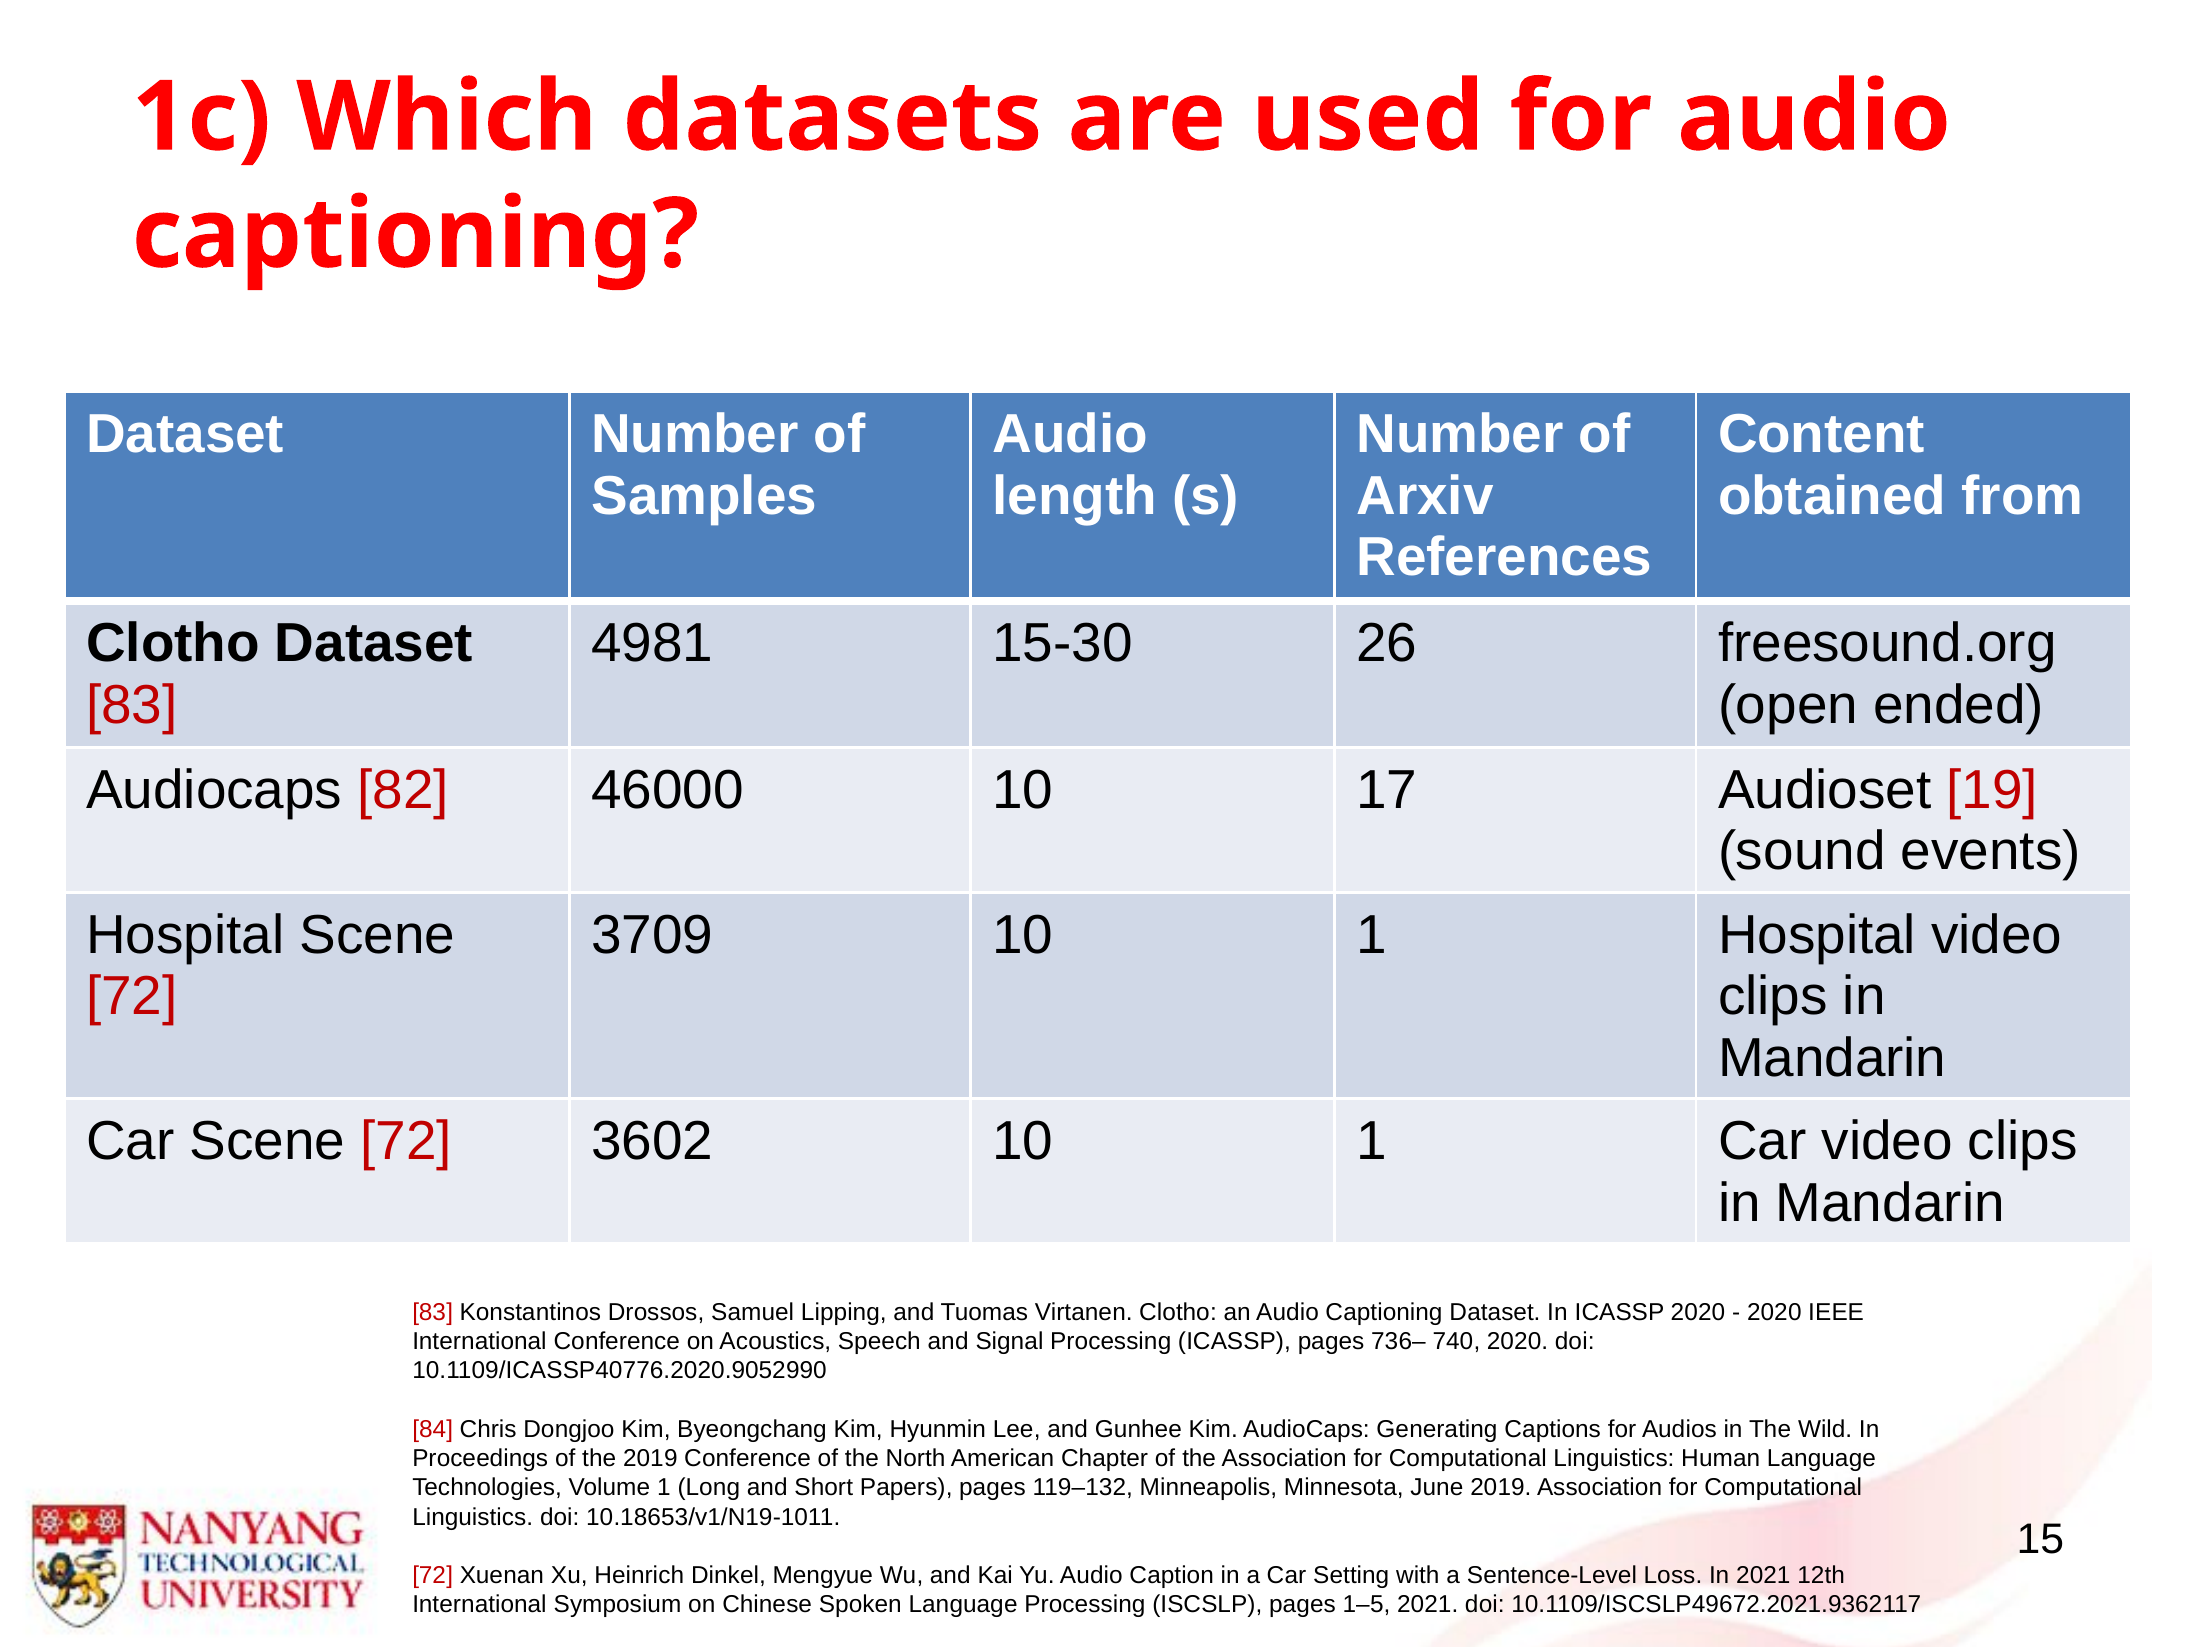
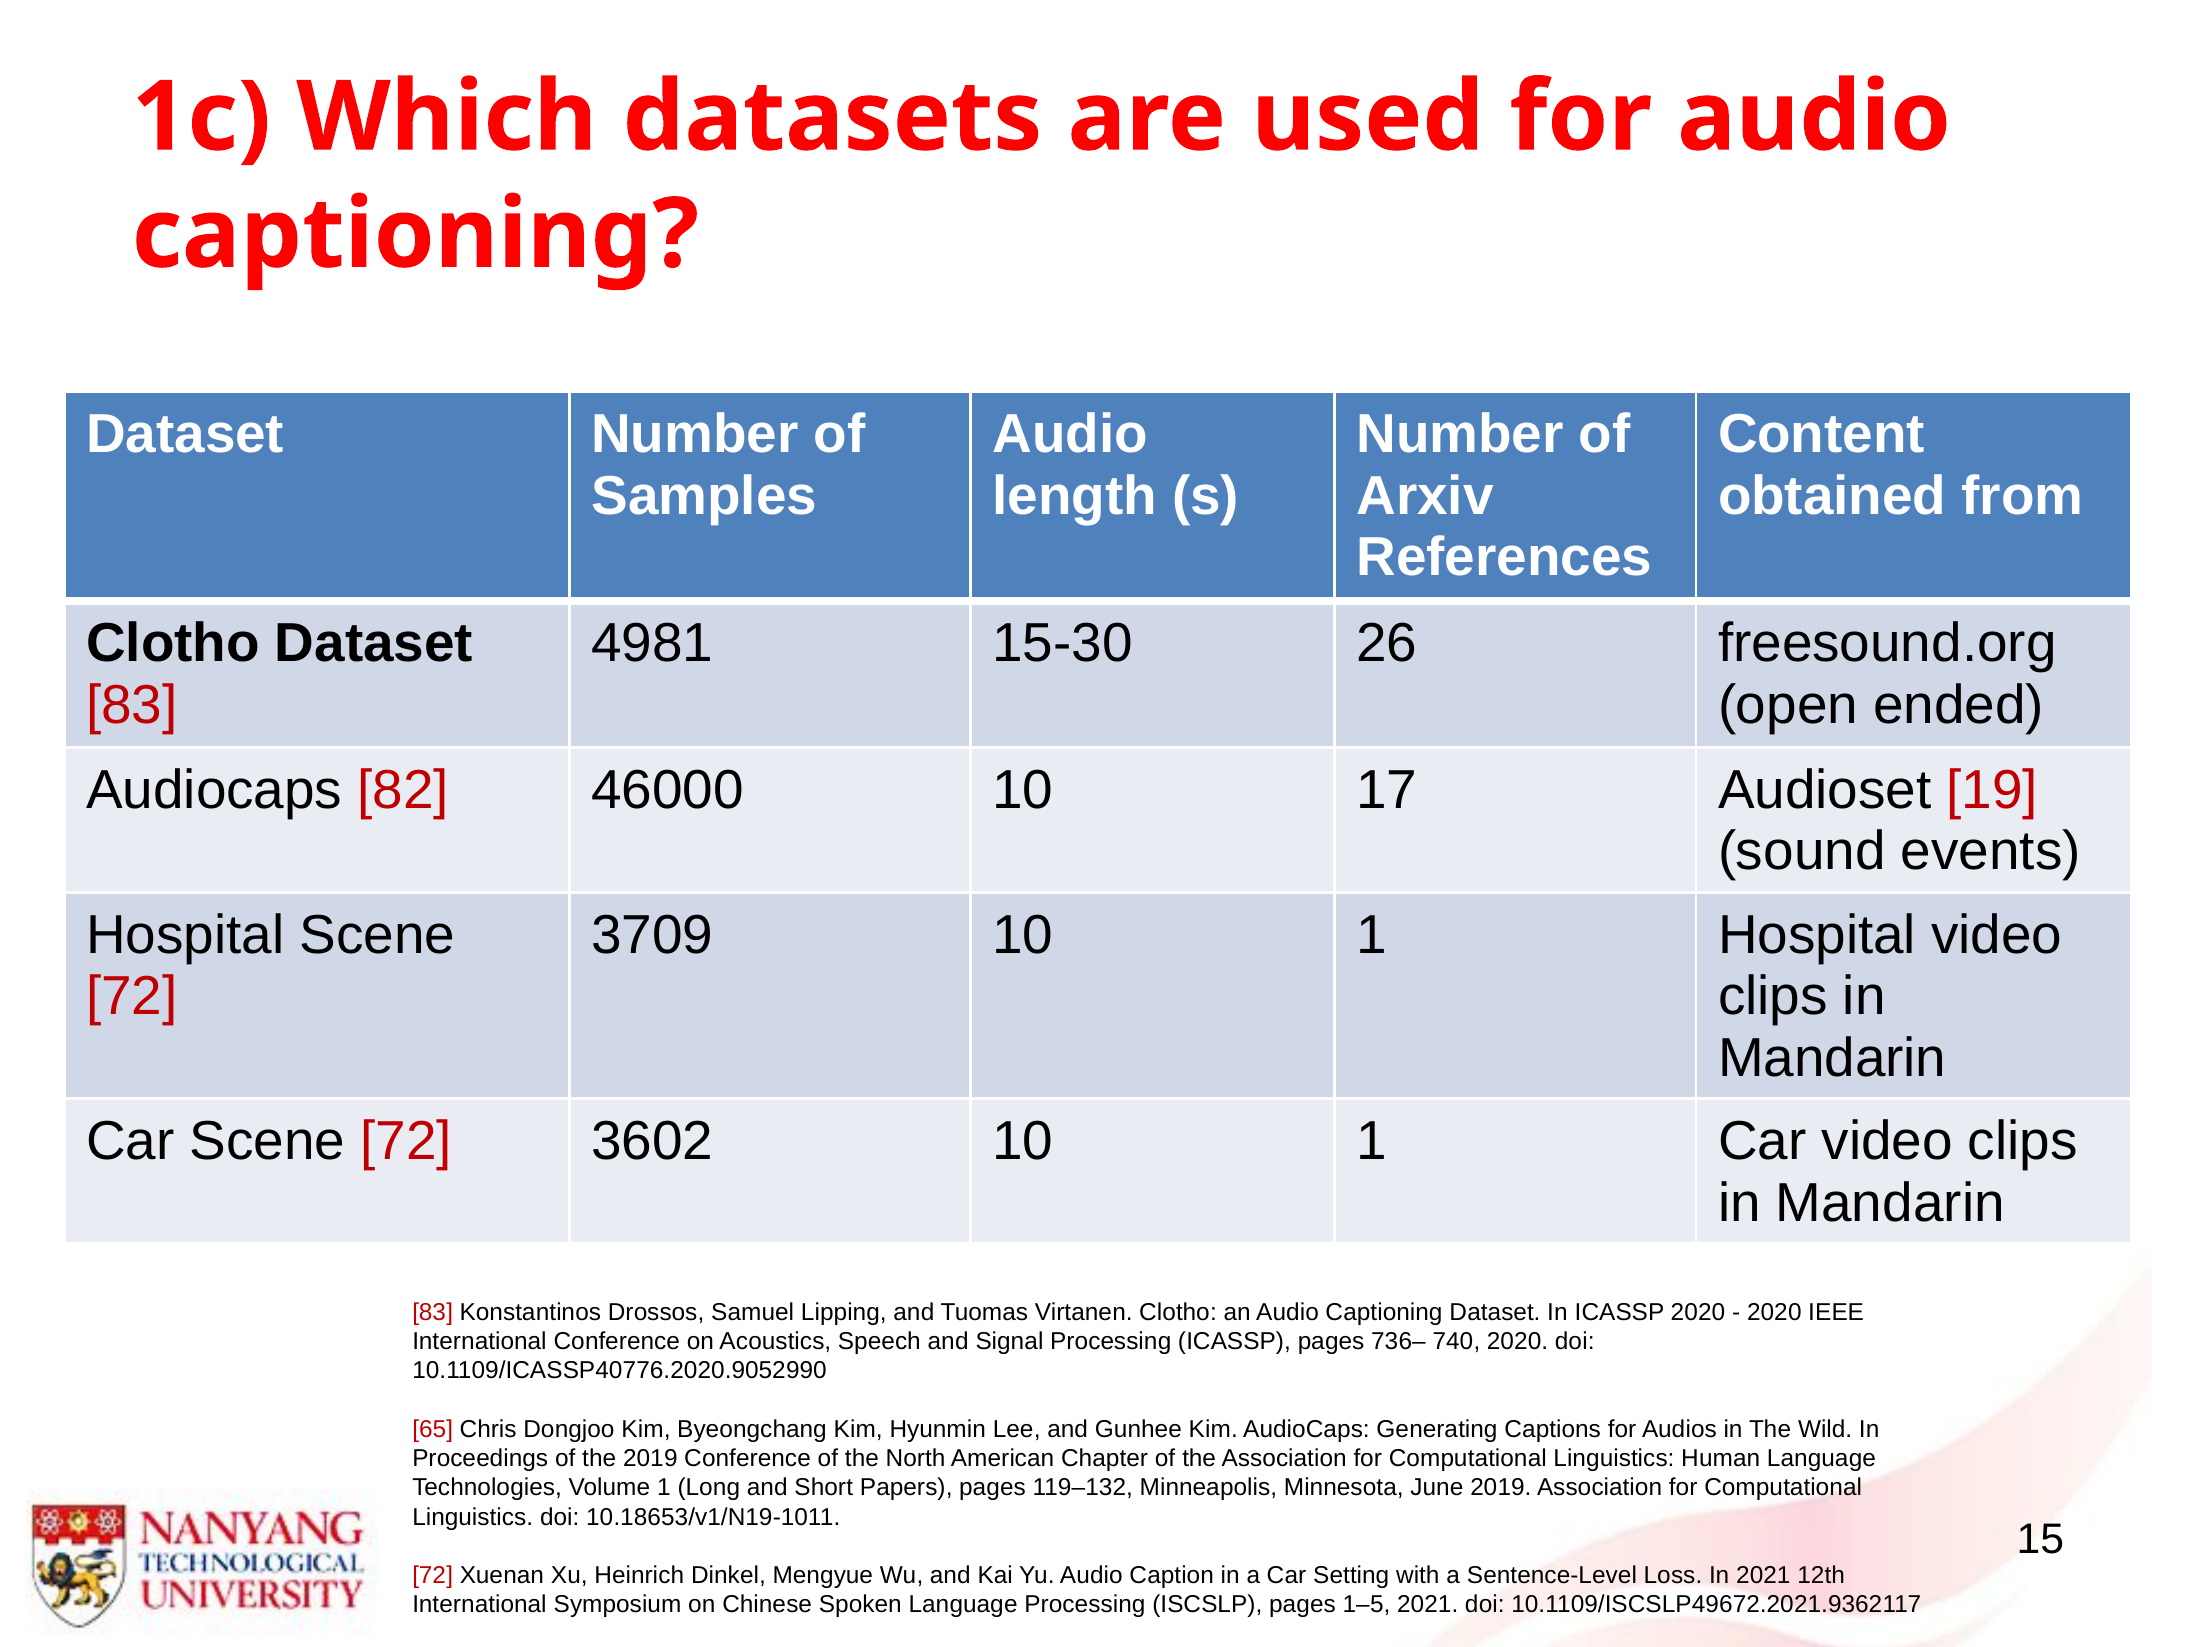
84: 84 -> 65 (433, 1429)
